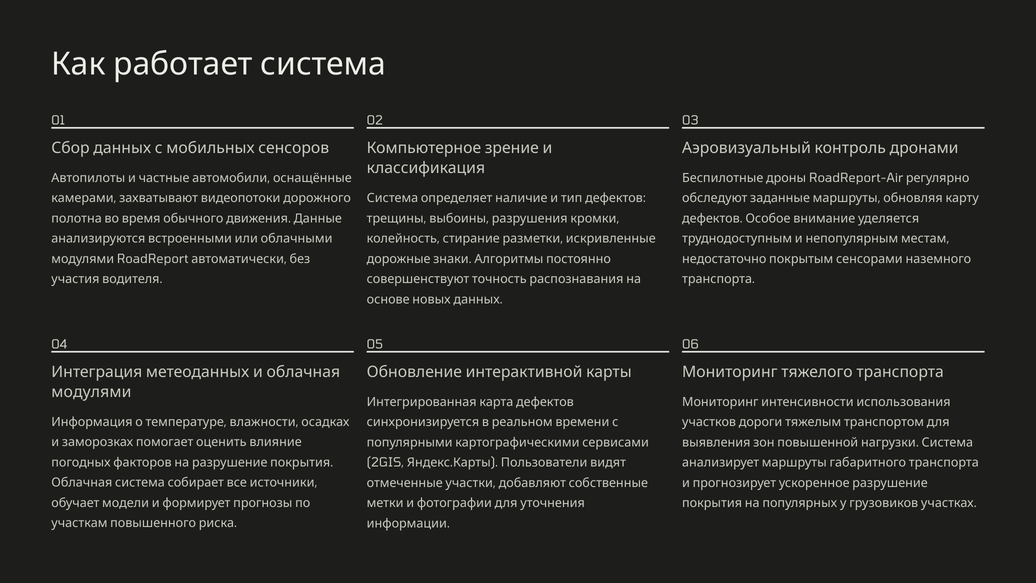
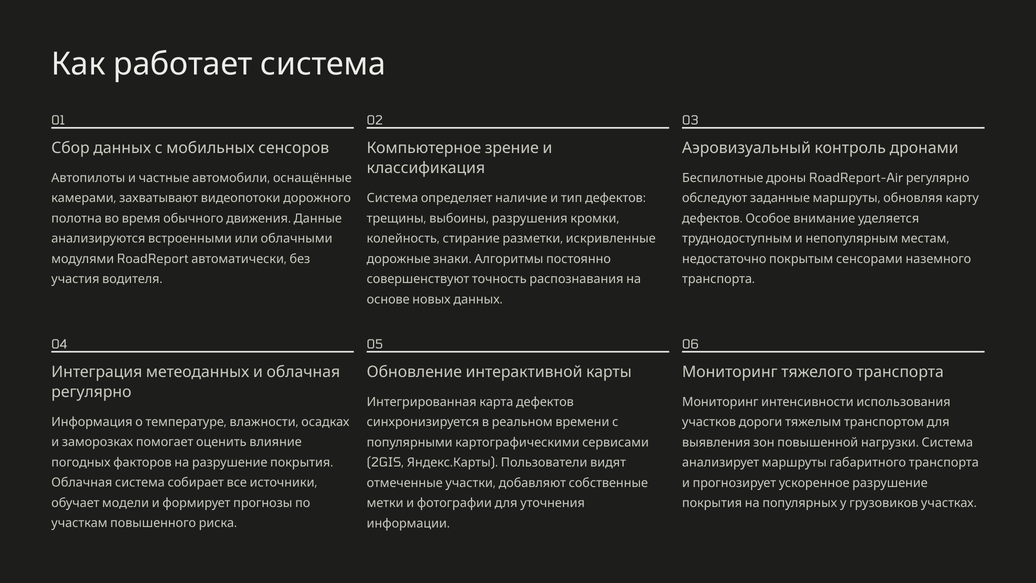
модулями: модулями -> регулярно (91, 392)
